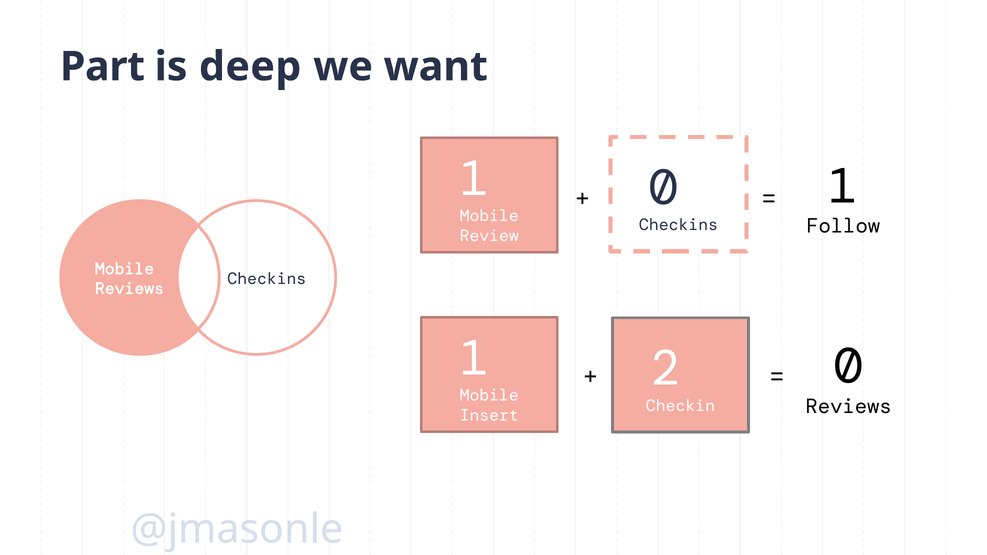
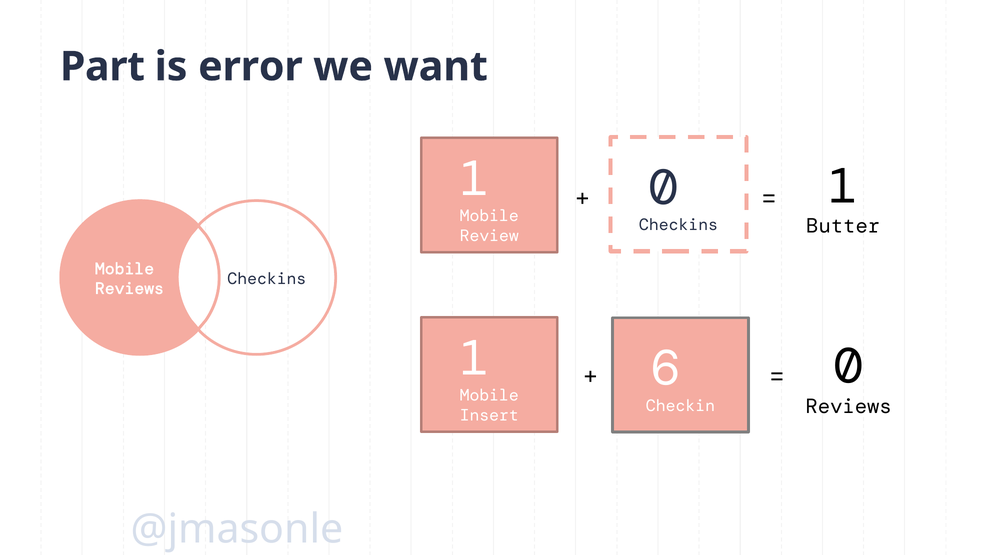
deep: deep -> error (250, 67)
Follow: Follow -> Butter (843, 226)
2: 2 -> 6 (666, 369)
